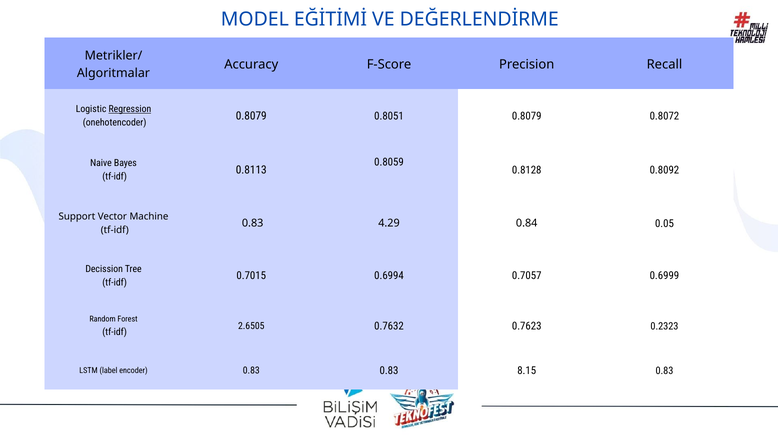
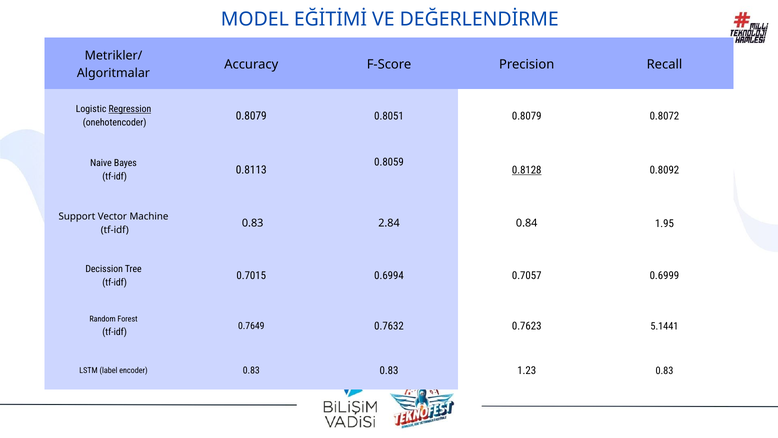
0.8128 underline: none -> present (527, 170)
4.29: 4.29 -> 2.84 (389, 223)
0.05: 0.05 -> 1.95 (664, 224)
2.6505: 2.6505 -> 0.7649 (251, 326)
0.2323: 0.2323 -> 5.1441 (664, 326)
8.15: 8.15 -> 1.23 (527, 371)
